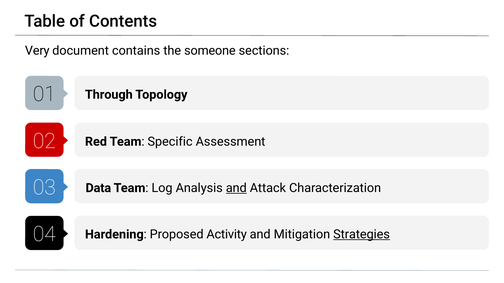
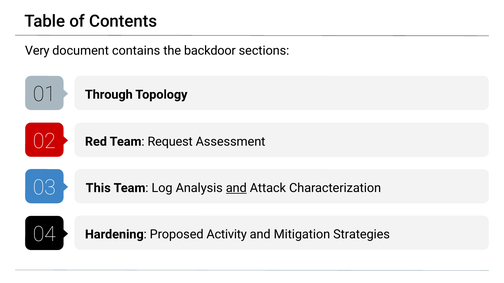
someone: someone -> backdoor (210, 51)
Specific: Specific -> Request (170, 142)
Data: Data -> This (98, 188)
Strategies underline: present -> none (362, 235)
